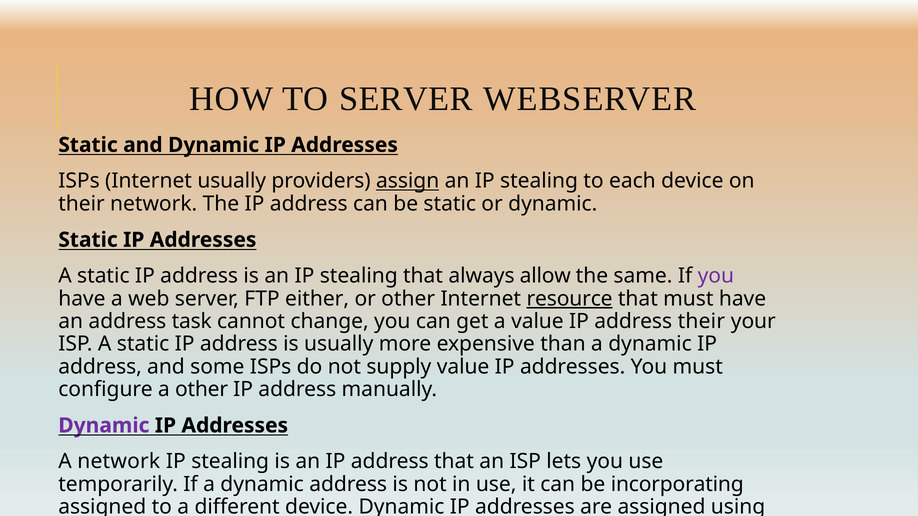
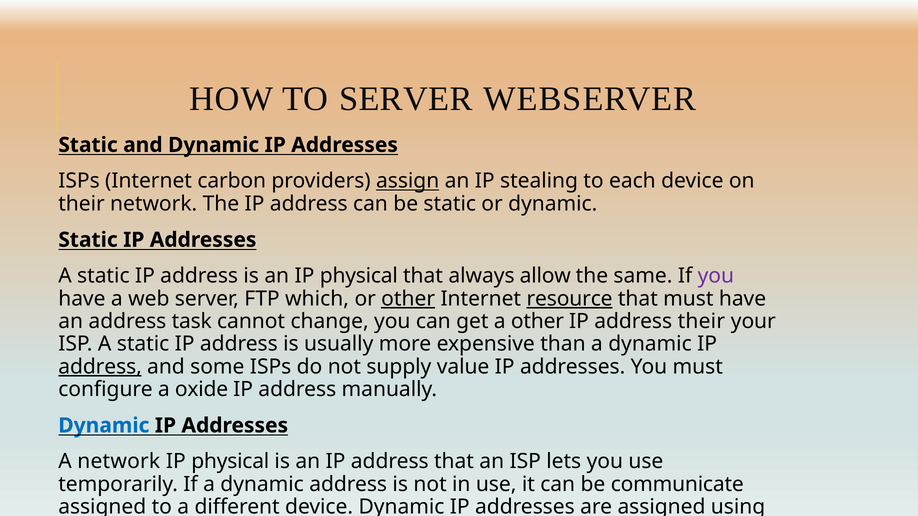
Internet usually: usually -> carbon (232, 181)
is an IP stealing: stealing -> physical (359, 276)
FTP either: either -> which (317, 299)
other underline: none -> present (408, 299)
a value: value -> other (537, 322)
address underline: none -> present (100, 367)
a other: other -> oxide (202, 390)
Dynamic colour: purple -> blue (104, 426)
stealing: stealing -> physical (230, 462)
incorporating: incorporating -> communicate (677, 485)
